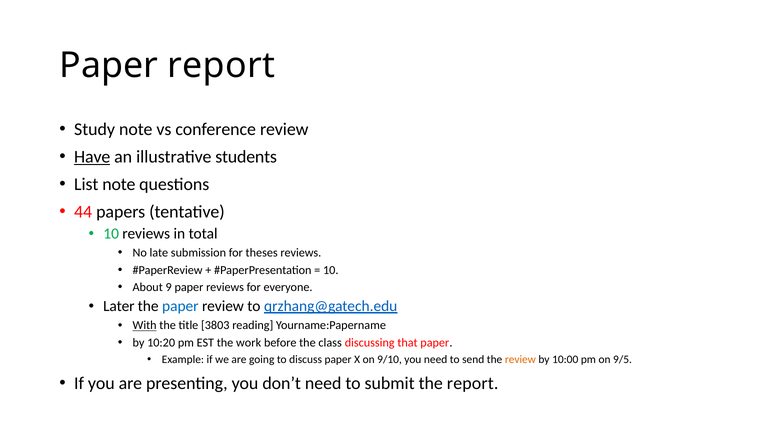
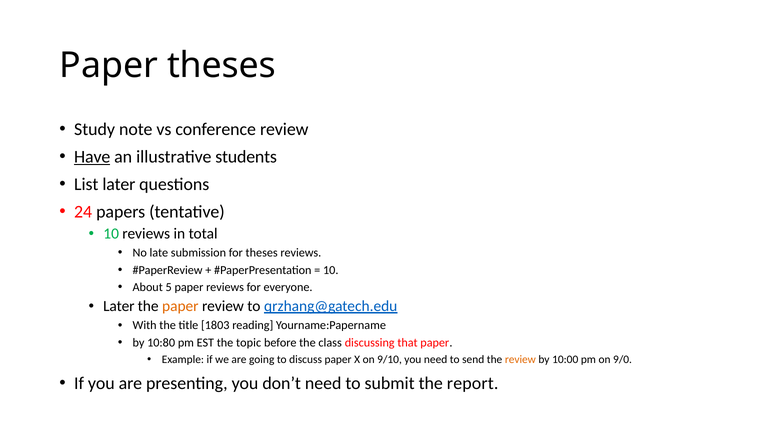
Paper report: report -> theses (222, 66)
List note: note -> later (119, 184)
44: 44 -> 24 (83, 212)
9: 9 -> 5 (169, 287)
paper colour: blue -> orange (180, 306)
With underline: present -> none (145, 325)
3803: 3803 -> 1803 (215, 325)
10:20: 10:20 -> 10:80 (161, 342)
work: work -> topic (249, 342)
9/5: 9/5 -> 9/0 (623, 359)
